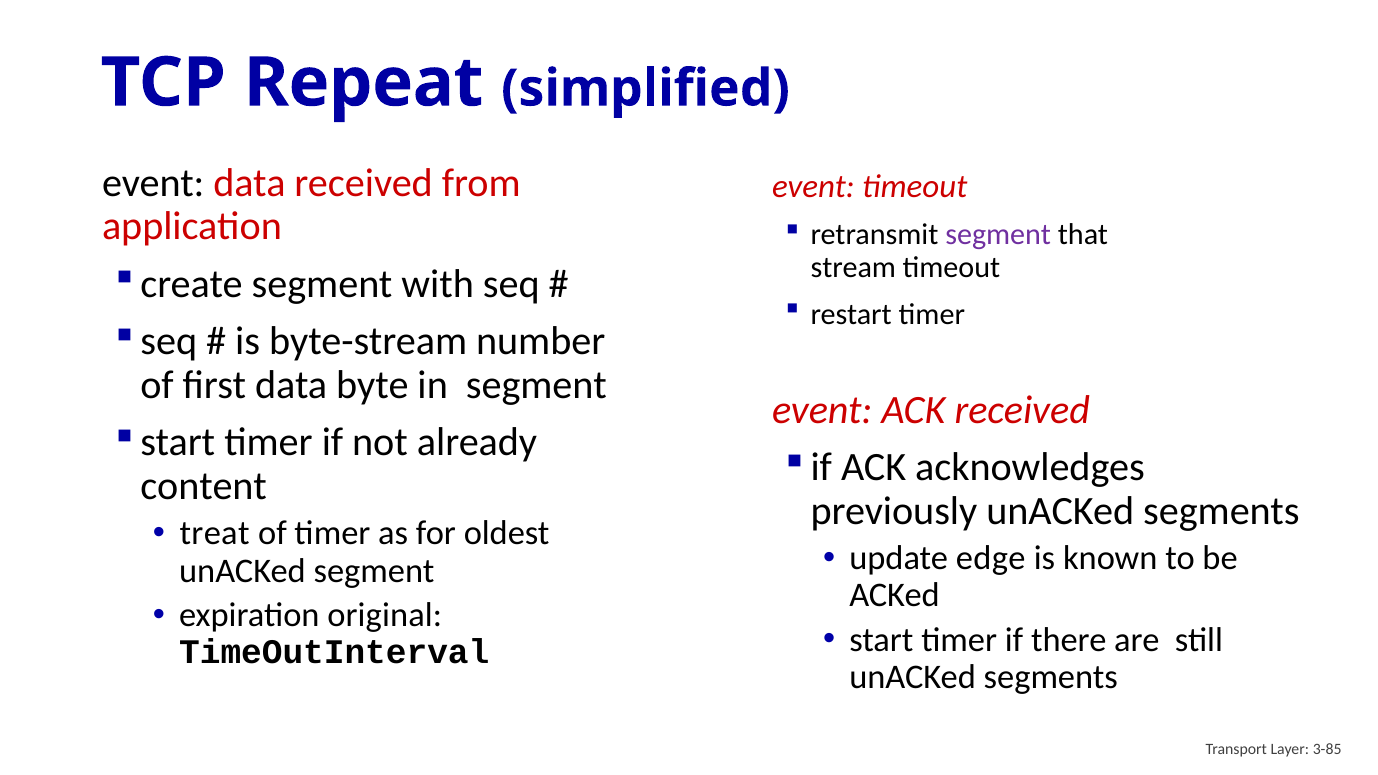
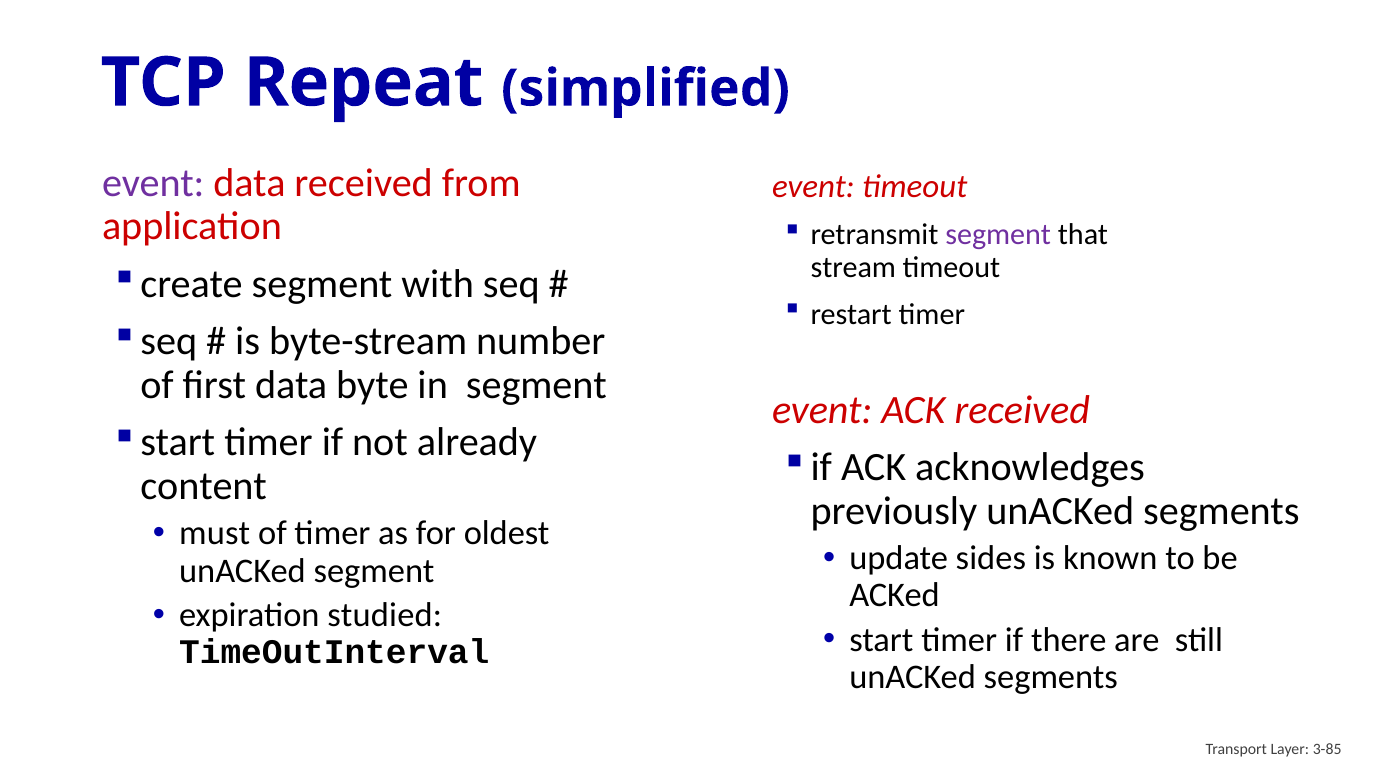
event colour: black -> purple (153, 183)
treat: treat -> must (215, 534)
edge: edge -> sides (991, 559)
original: original -> studied (385, 615)
